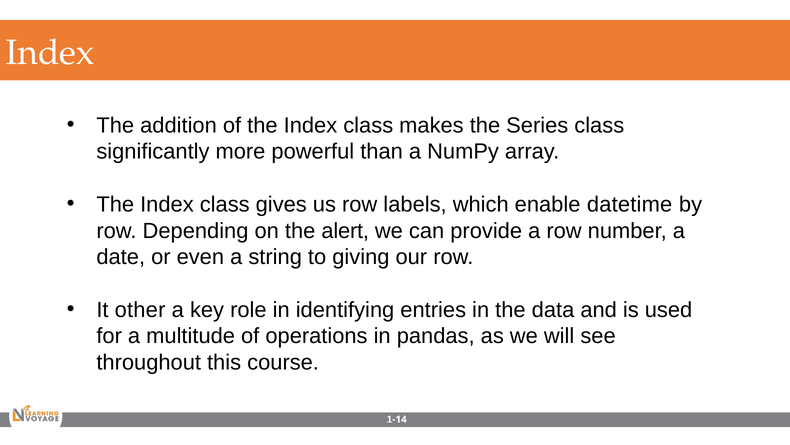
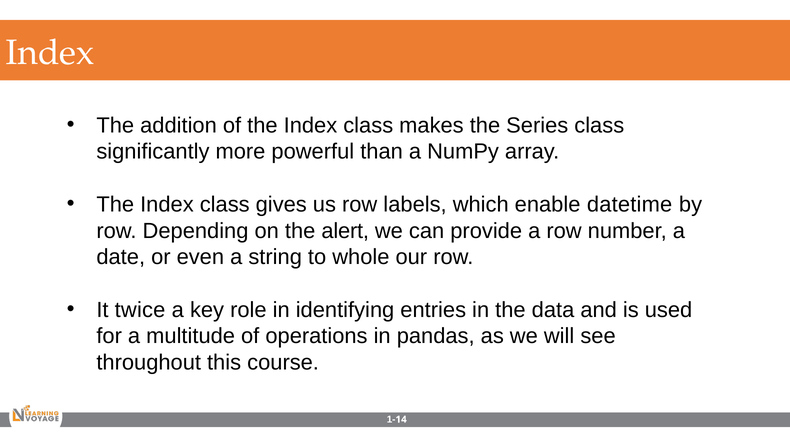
giving: giving -> whole (361, 257)
other: other -> twice (140, 309)
